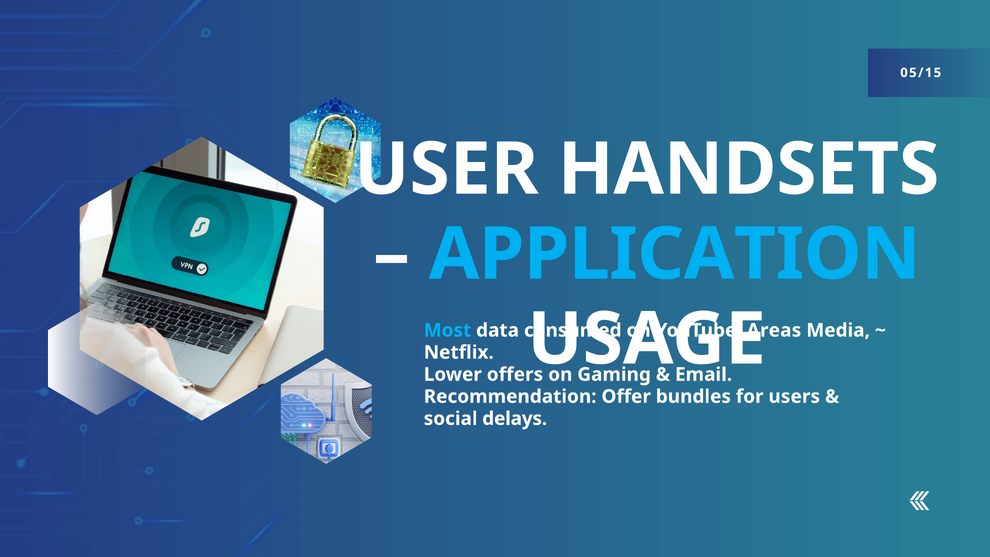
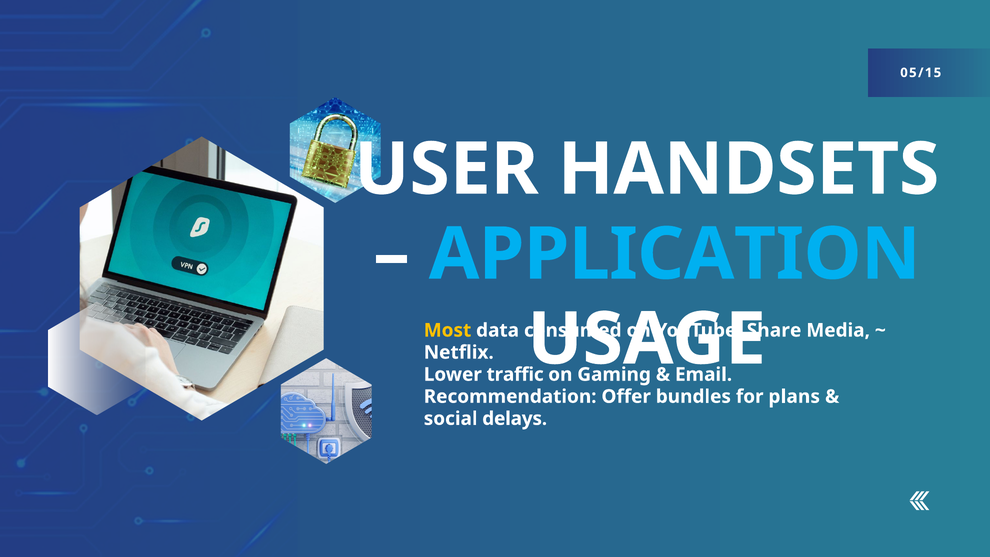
Most colour: light blue -> yellow (447, 330)
Areas: Areas -> Share (774, 330)
offers: offers -> traffic (515, 374)
users: users -> plans (794, 396)
